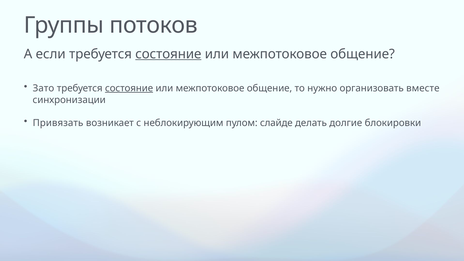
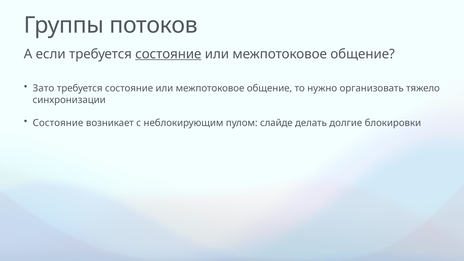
состояние underline: present -> none (129, 88)
вместе: вместе -> тяжело (423, 88)
Привязать: Привязать -> Состояние (58, 123)
